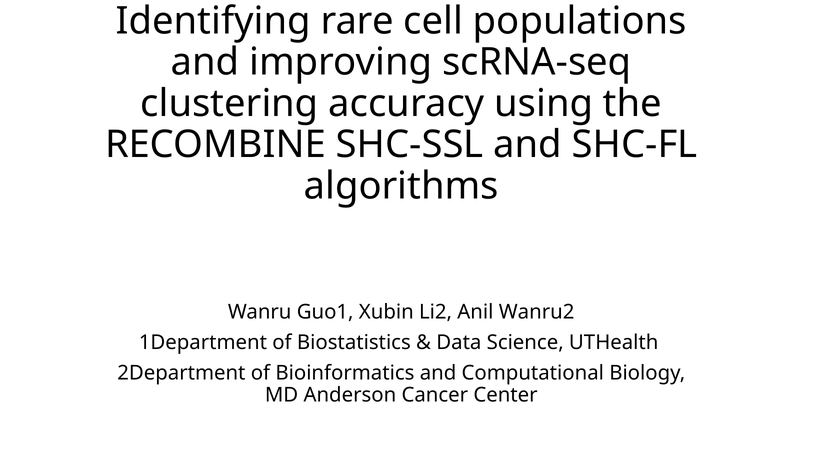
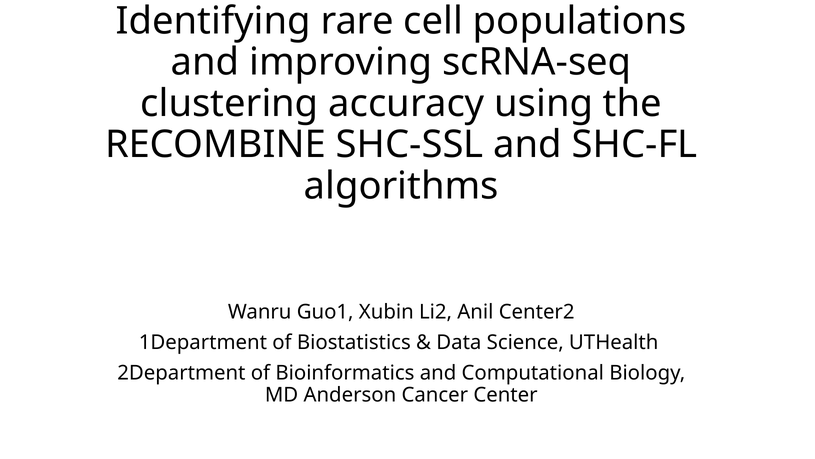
Wanru2: Wanru2 -> Center2 (537, 311)
